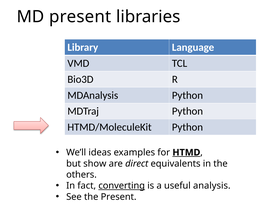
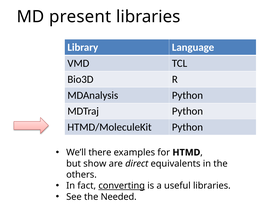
ideas: ideas -> there (100, 152)
HTMD underline: present -> none (186, 152)
useful analysis: analysis -> libraries (212, 186)
the Present: Present -> Needed (119, 197)
